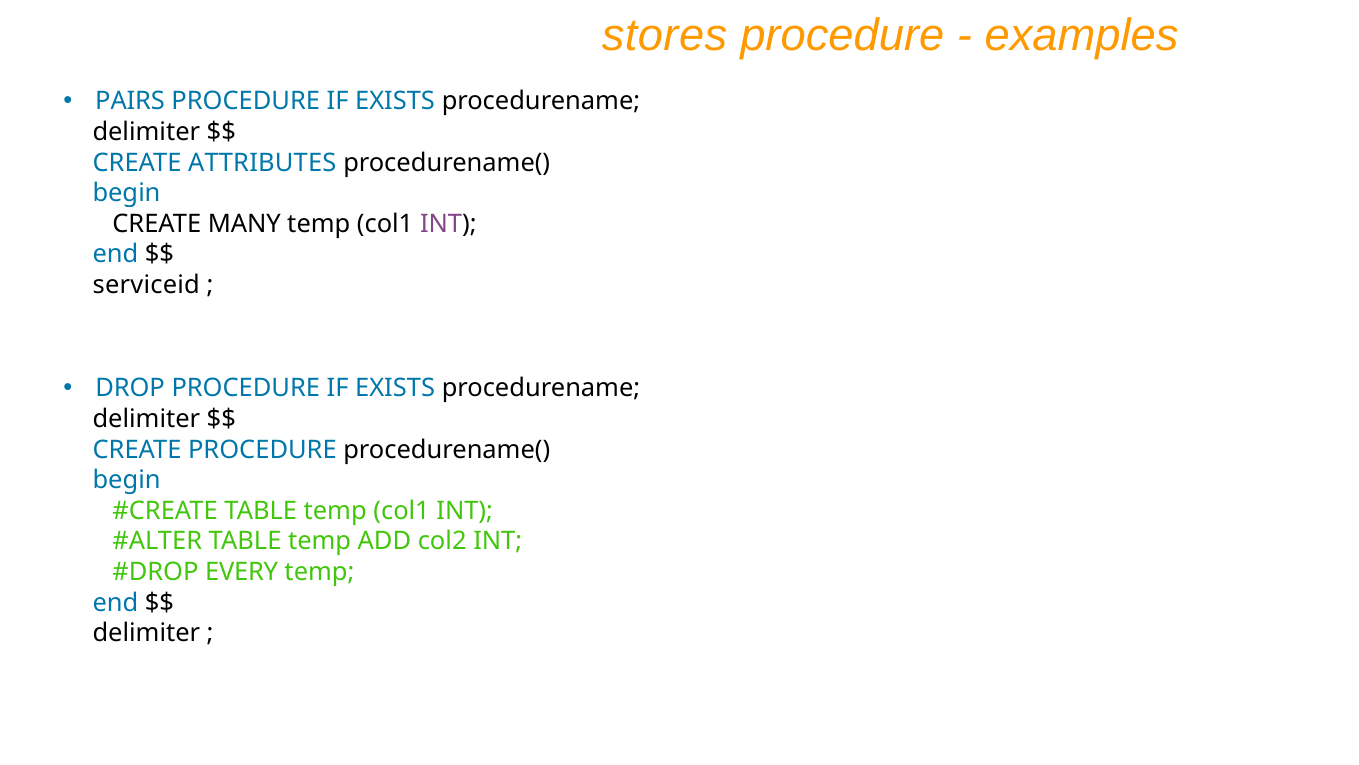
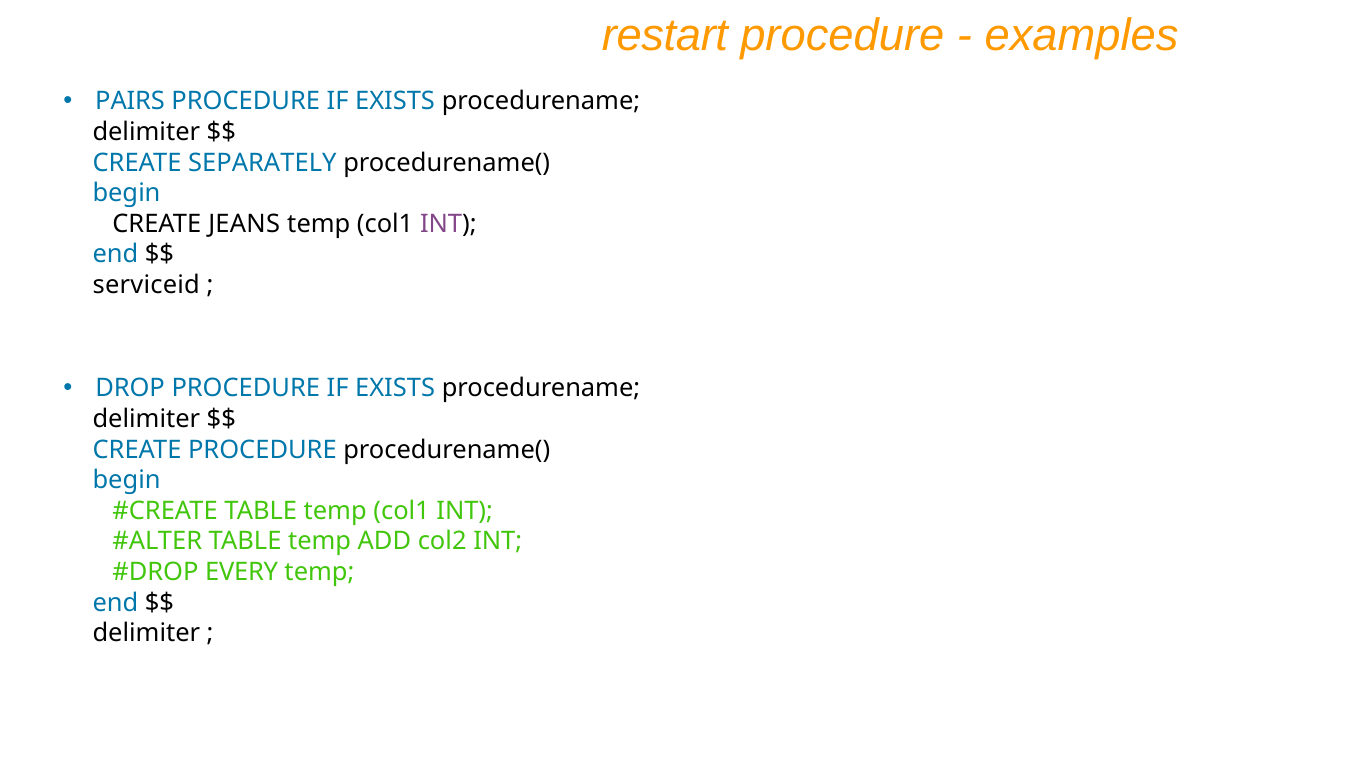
stores: stores -> restart (665, 35)
ATTRIBUTES: ATTRIBUTES -> SEPARATELY (262, 163)
MANY: MANY -> JEANS (244, 224)
